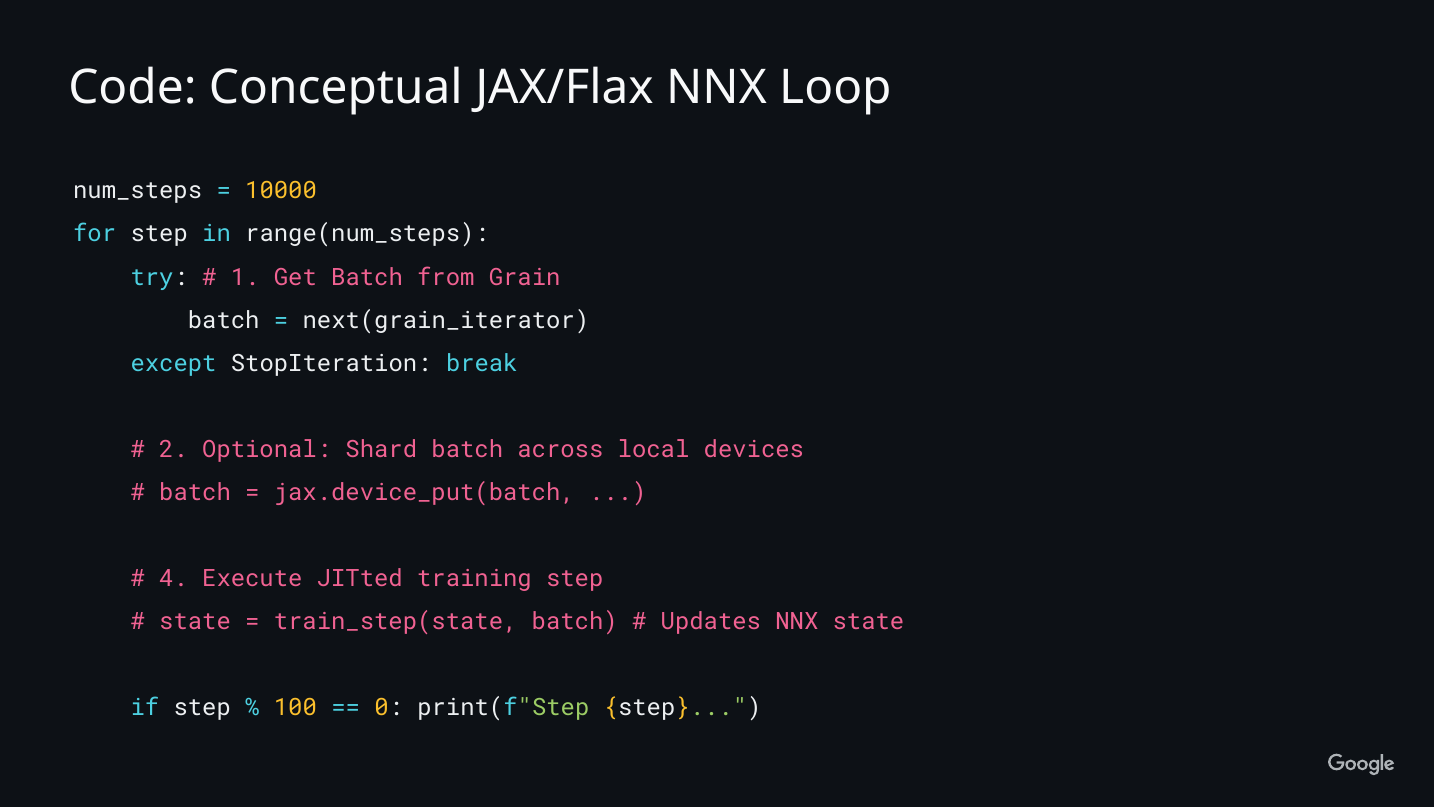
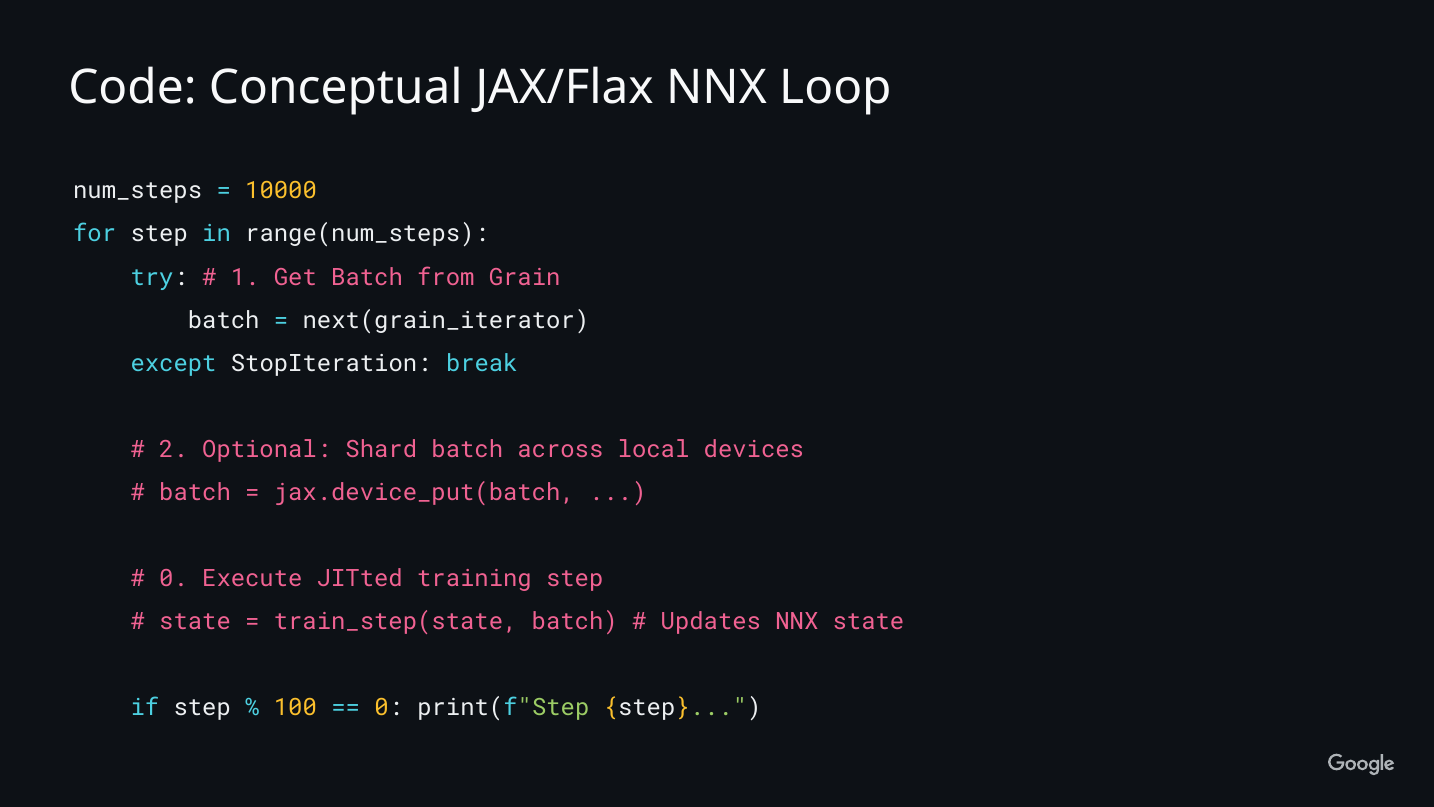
4: 4 -> 0 (174, 578)
